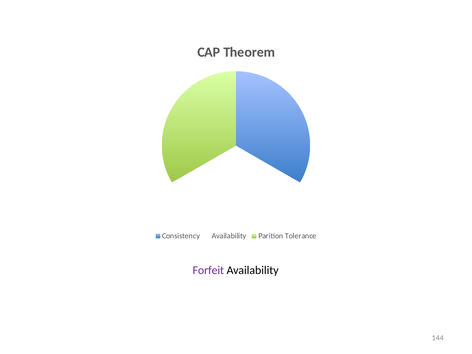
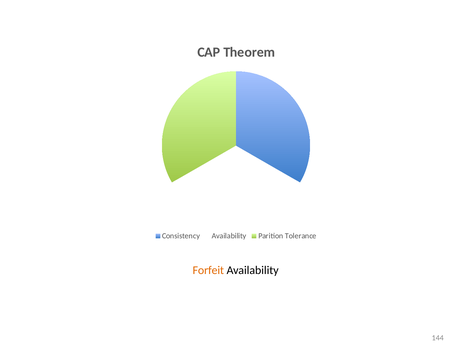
Forfeit colour: purple -> orange (208, 270)
